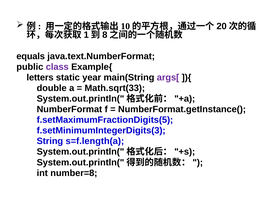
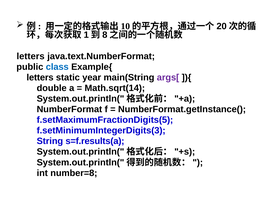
equals: equals -> letters (31, 56)
class colour: purple -> blue (57, 67)
Math.sqrt(33: Math.sqrt(33 -> Math.sqrt(14 (115, 88)
s=f.length(a: s=f.length(a -> s=f.results(a (95, 141)
